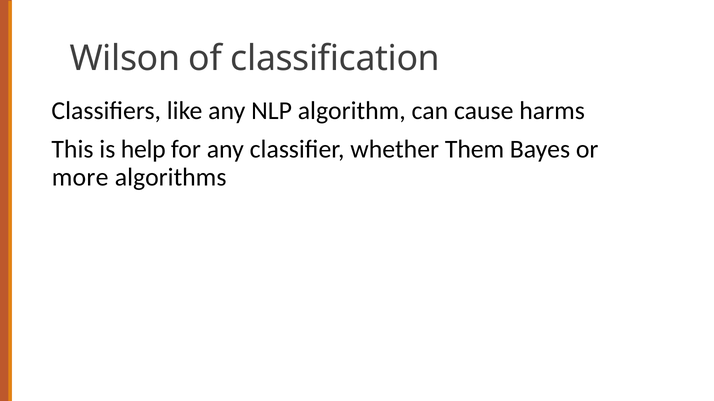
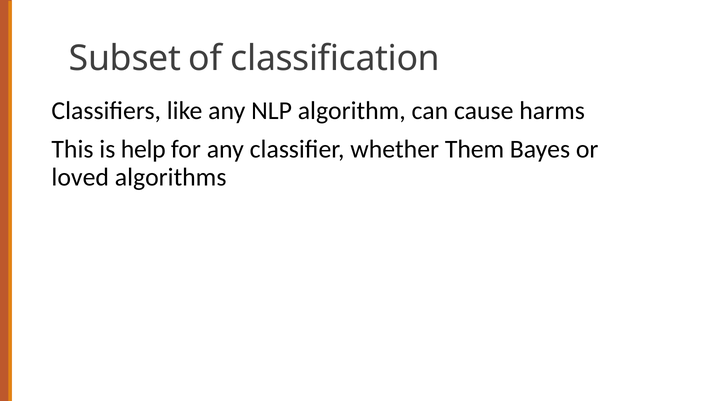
Wilson: Wilson -> Subset (125, 59)
more: more -> loved (80, 177)
